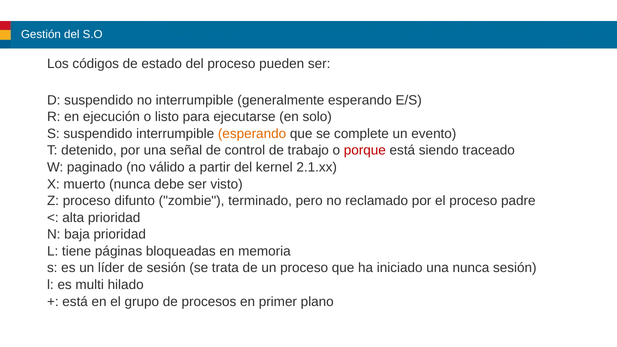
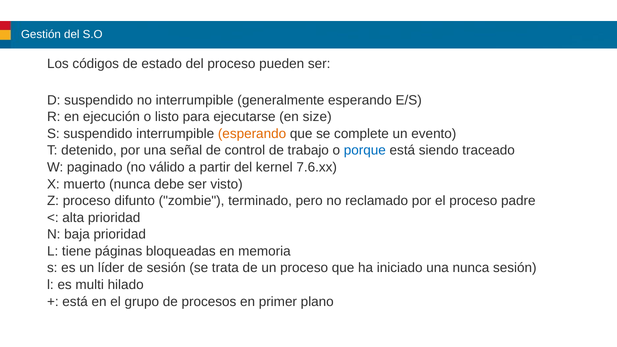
solo: solo -> size (317, 117)
porque colour: red -> blue (365, 150)
2.1.xx: 2.1.xx -> 7.6.xx (317, 167)
